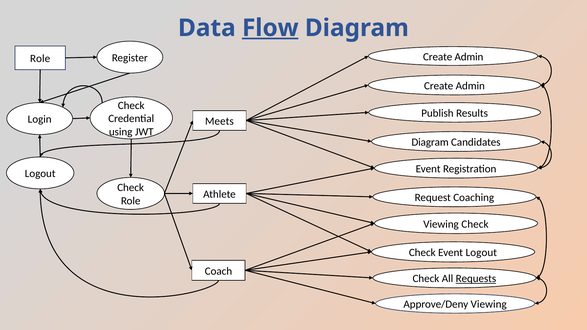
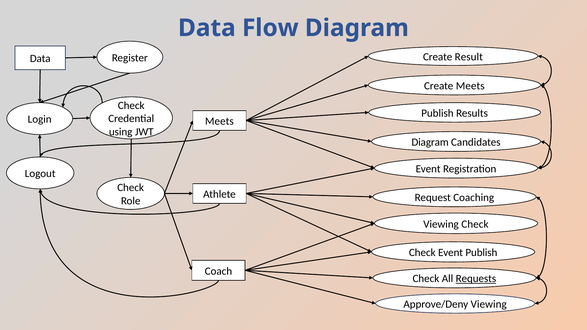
Flow underline: present -> none (270, 28)
Admin: Admin -> Result (469, 57)
Role: Role -> Data (40, 59)
Admin: Admin -> Meets (470, 86)
Event Logout: Logout -> Publish (481, 253)
